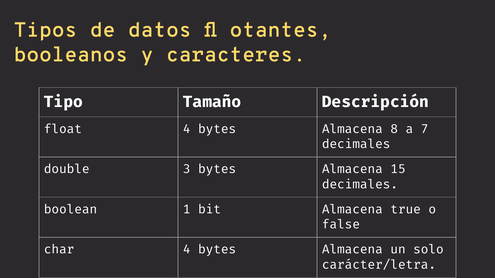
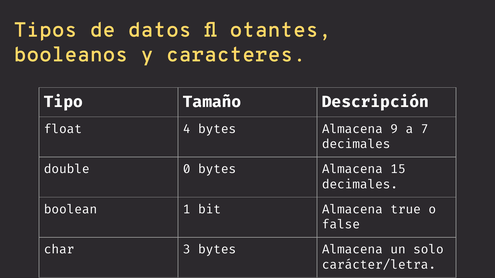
8: 8 -> 9 (394, 129)
3: 3 -> 0 (187, 169)
char 4: 4 -> 3 (187, 250)
